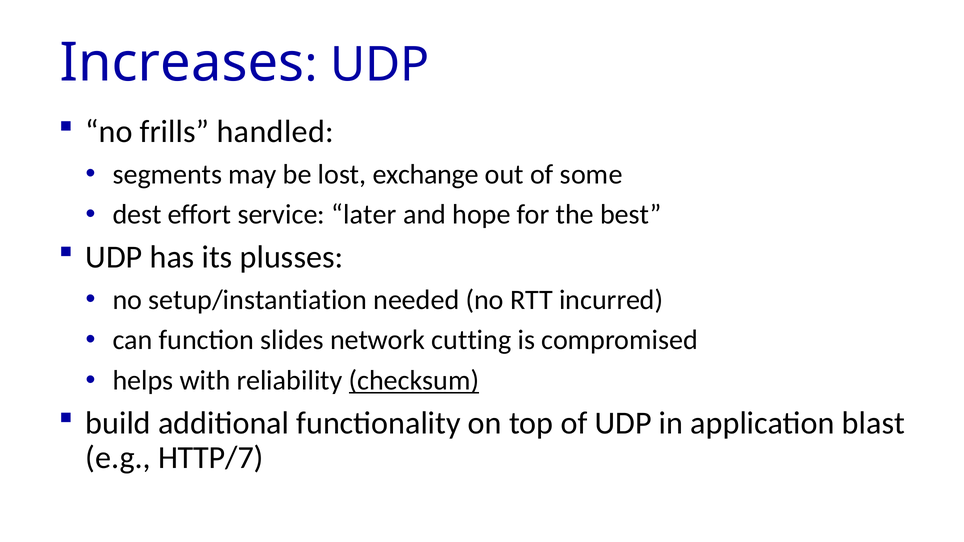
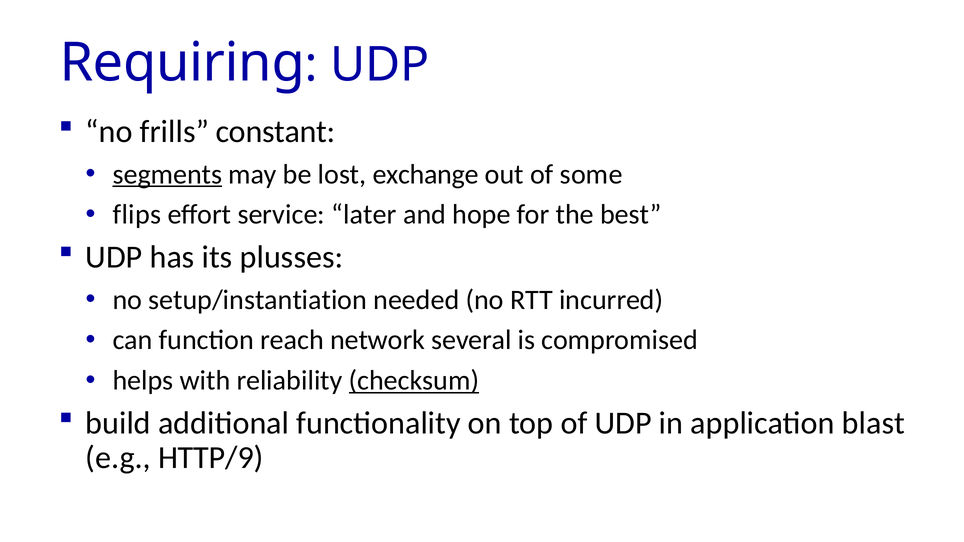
Increases: Increases -> Requiring (182, 63)
handled: handled -> constant (276, 132)
segments underline: none -> present (167, 174)
dest: dest -> flips (137, 215)
slides: slides -> reach (292, 340)
cutting: cutting -> several (472, 340)
HTTP/7: HTTP/7 -> HTTP/9 (211, 458)
